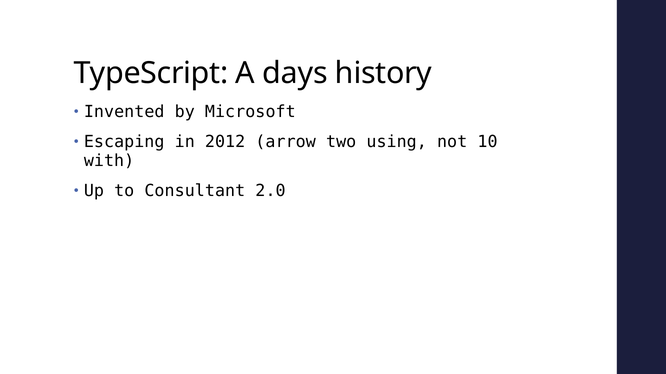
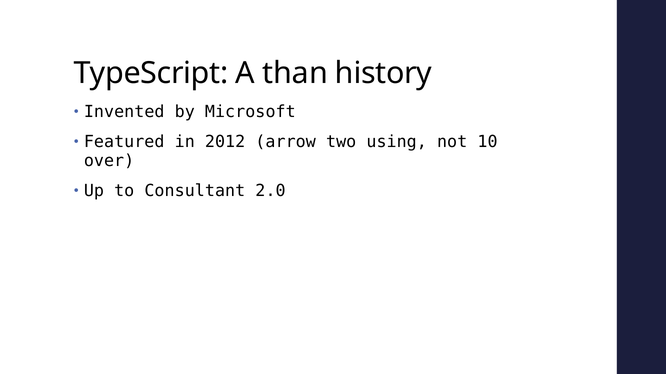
days: days -> than (295, 73)
Escaping: Escaping -> Featured (124, 142)
with: with -> over (109, 161)
